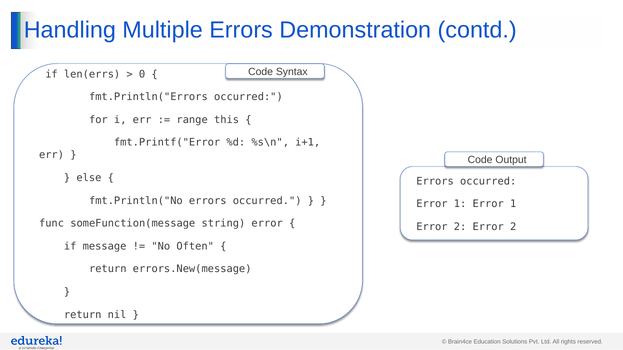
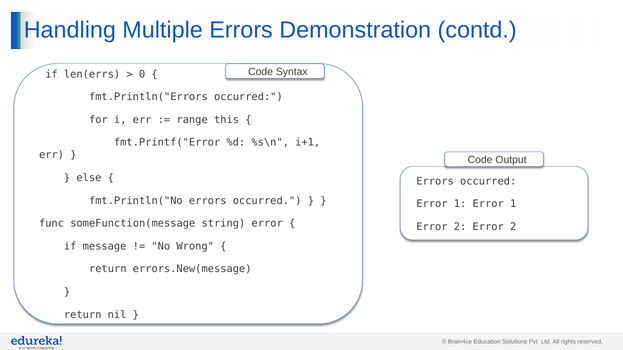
Often: Often -> Wrong (195, 247)
